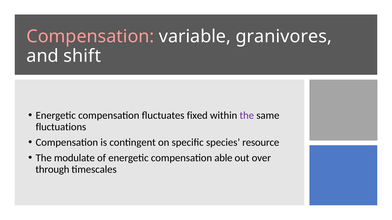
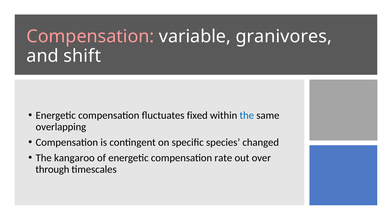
the colour: purple -> blue (247, 116)
fluctuations: fluctuations -> overlapping (61, 127)
resource: resource -> changed (261, 143)
modulate: modulate -> kangaroo (74, 158)
able: able -> rate (223, 158)
